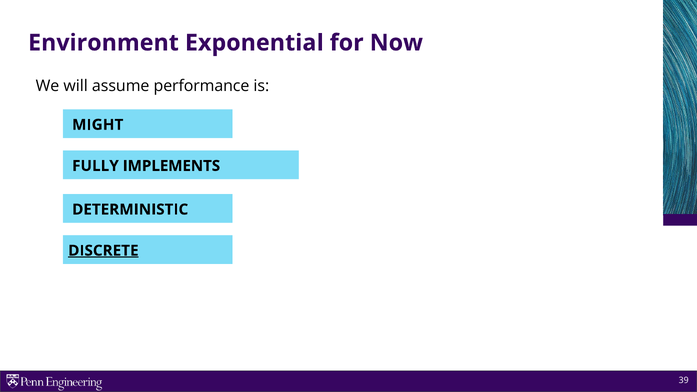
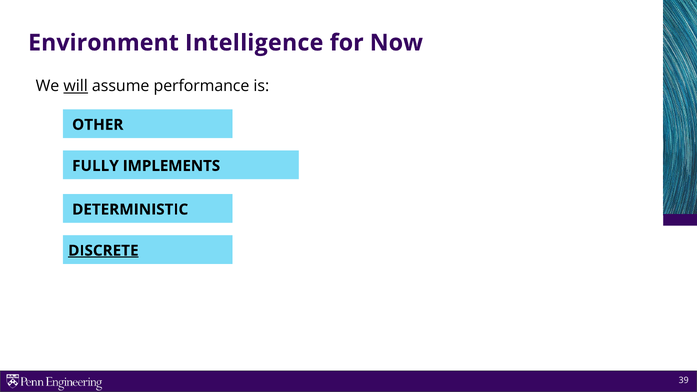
Exponential: Exponential -> Intelligence (254, 43)
will underline: none -> present (76, 86)
MIGHT: MIGHT -> OTHER (98, 125)
